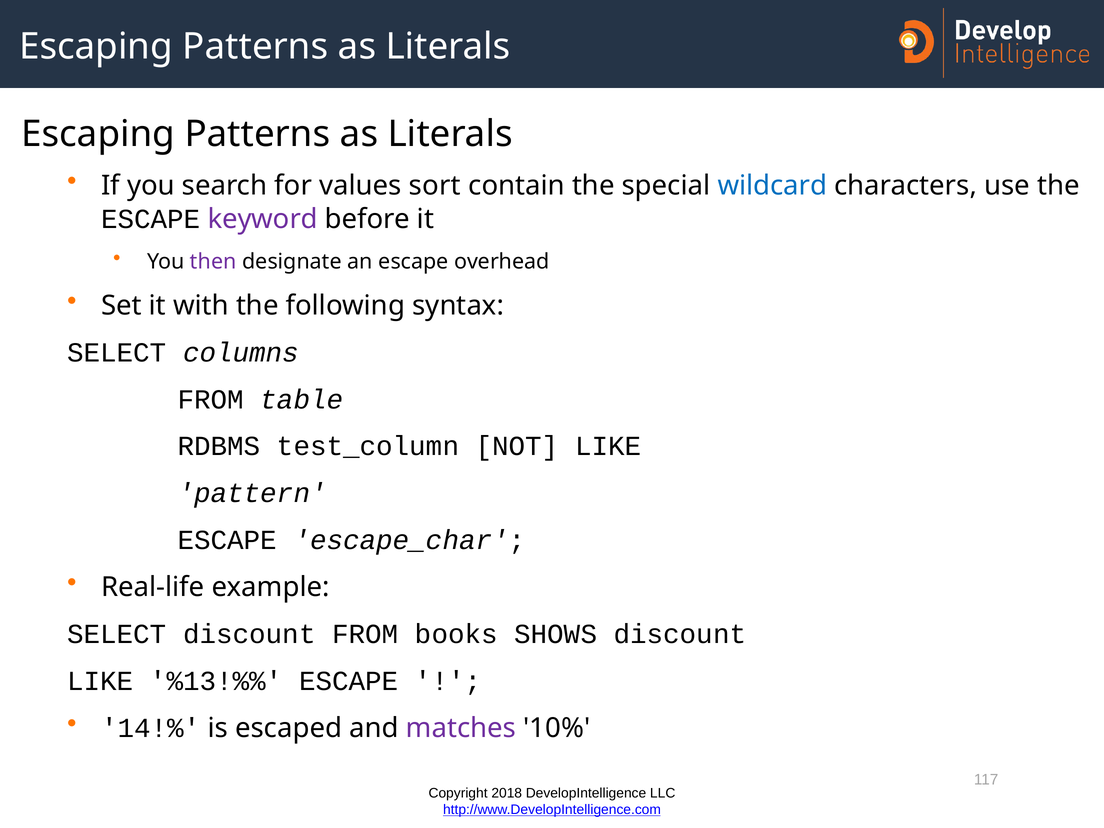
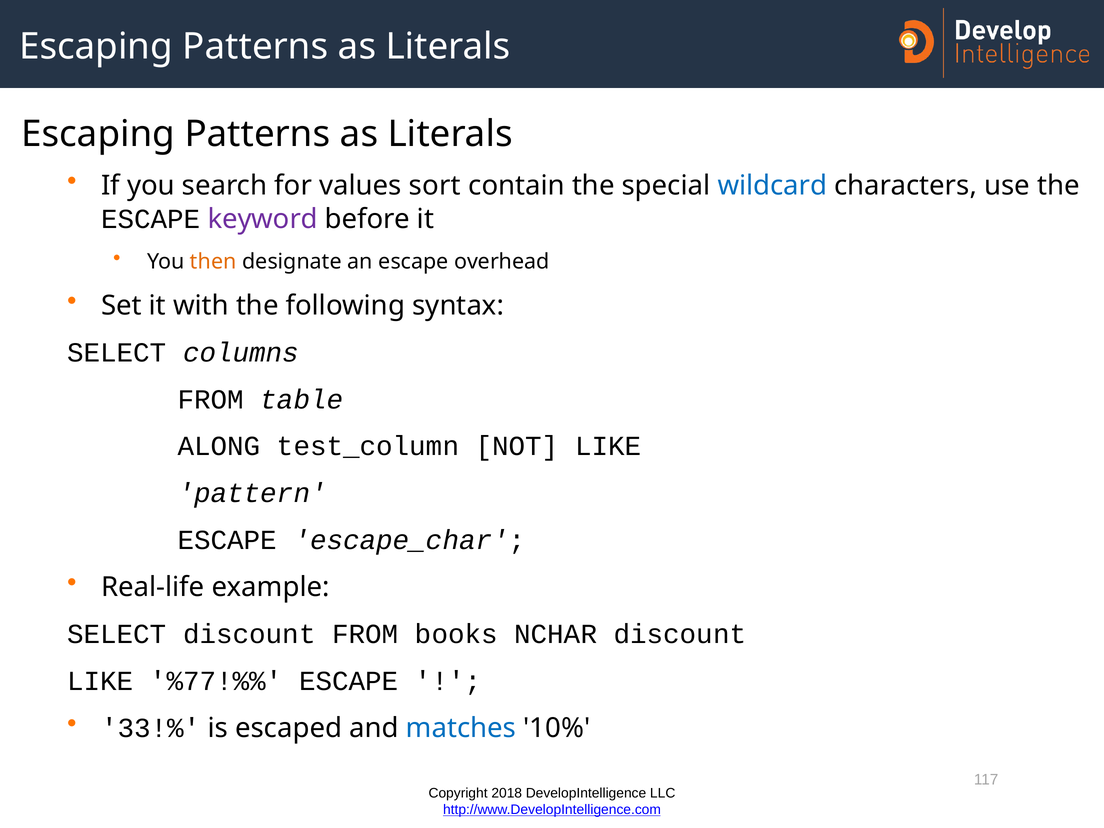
then colour: purple -> orange (213, 262)
RDBMS: RDBMS -> ALONG (219, 446)
SHOWS: SHOWS -> NCHAR (556, 634)
%13!%%: %13!%% -> %77!%% (216, 681)
14!%: 14!% -> 33!% (151, 728)
matches colour: purple -> blue (461, 728)
